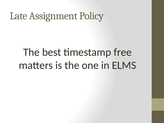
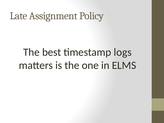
free: free -> logs (123, 52)
